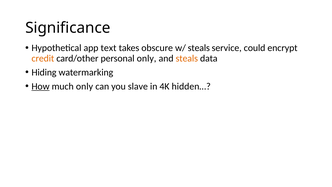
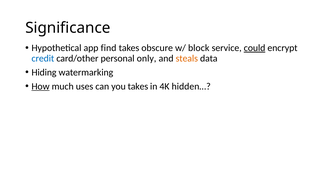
text: text -> find (109, 48)
w/ steals: steals -> block (199, 48)
could underline: none -> present (255, 48)
credit colour: orange -> blue (43, 58)
much only: only -> uses (85, 86)
you slave: slave -> takes (138, 86)
